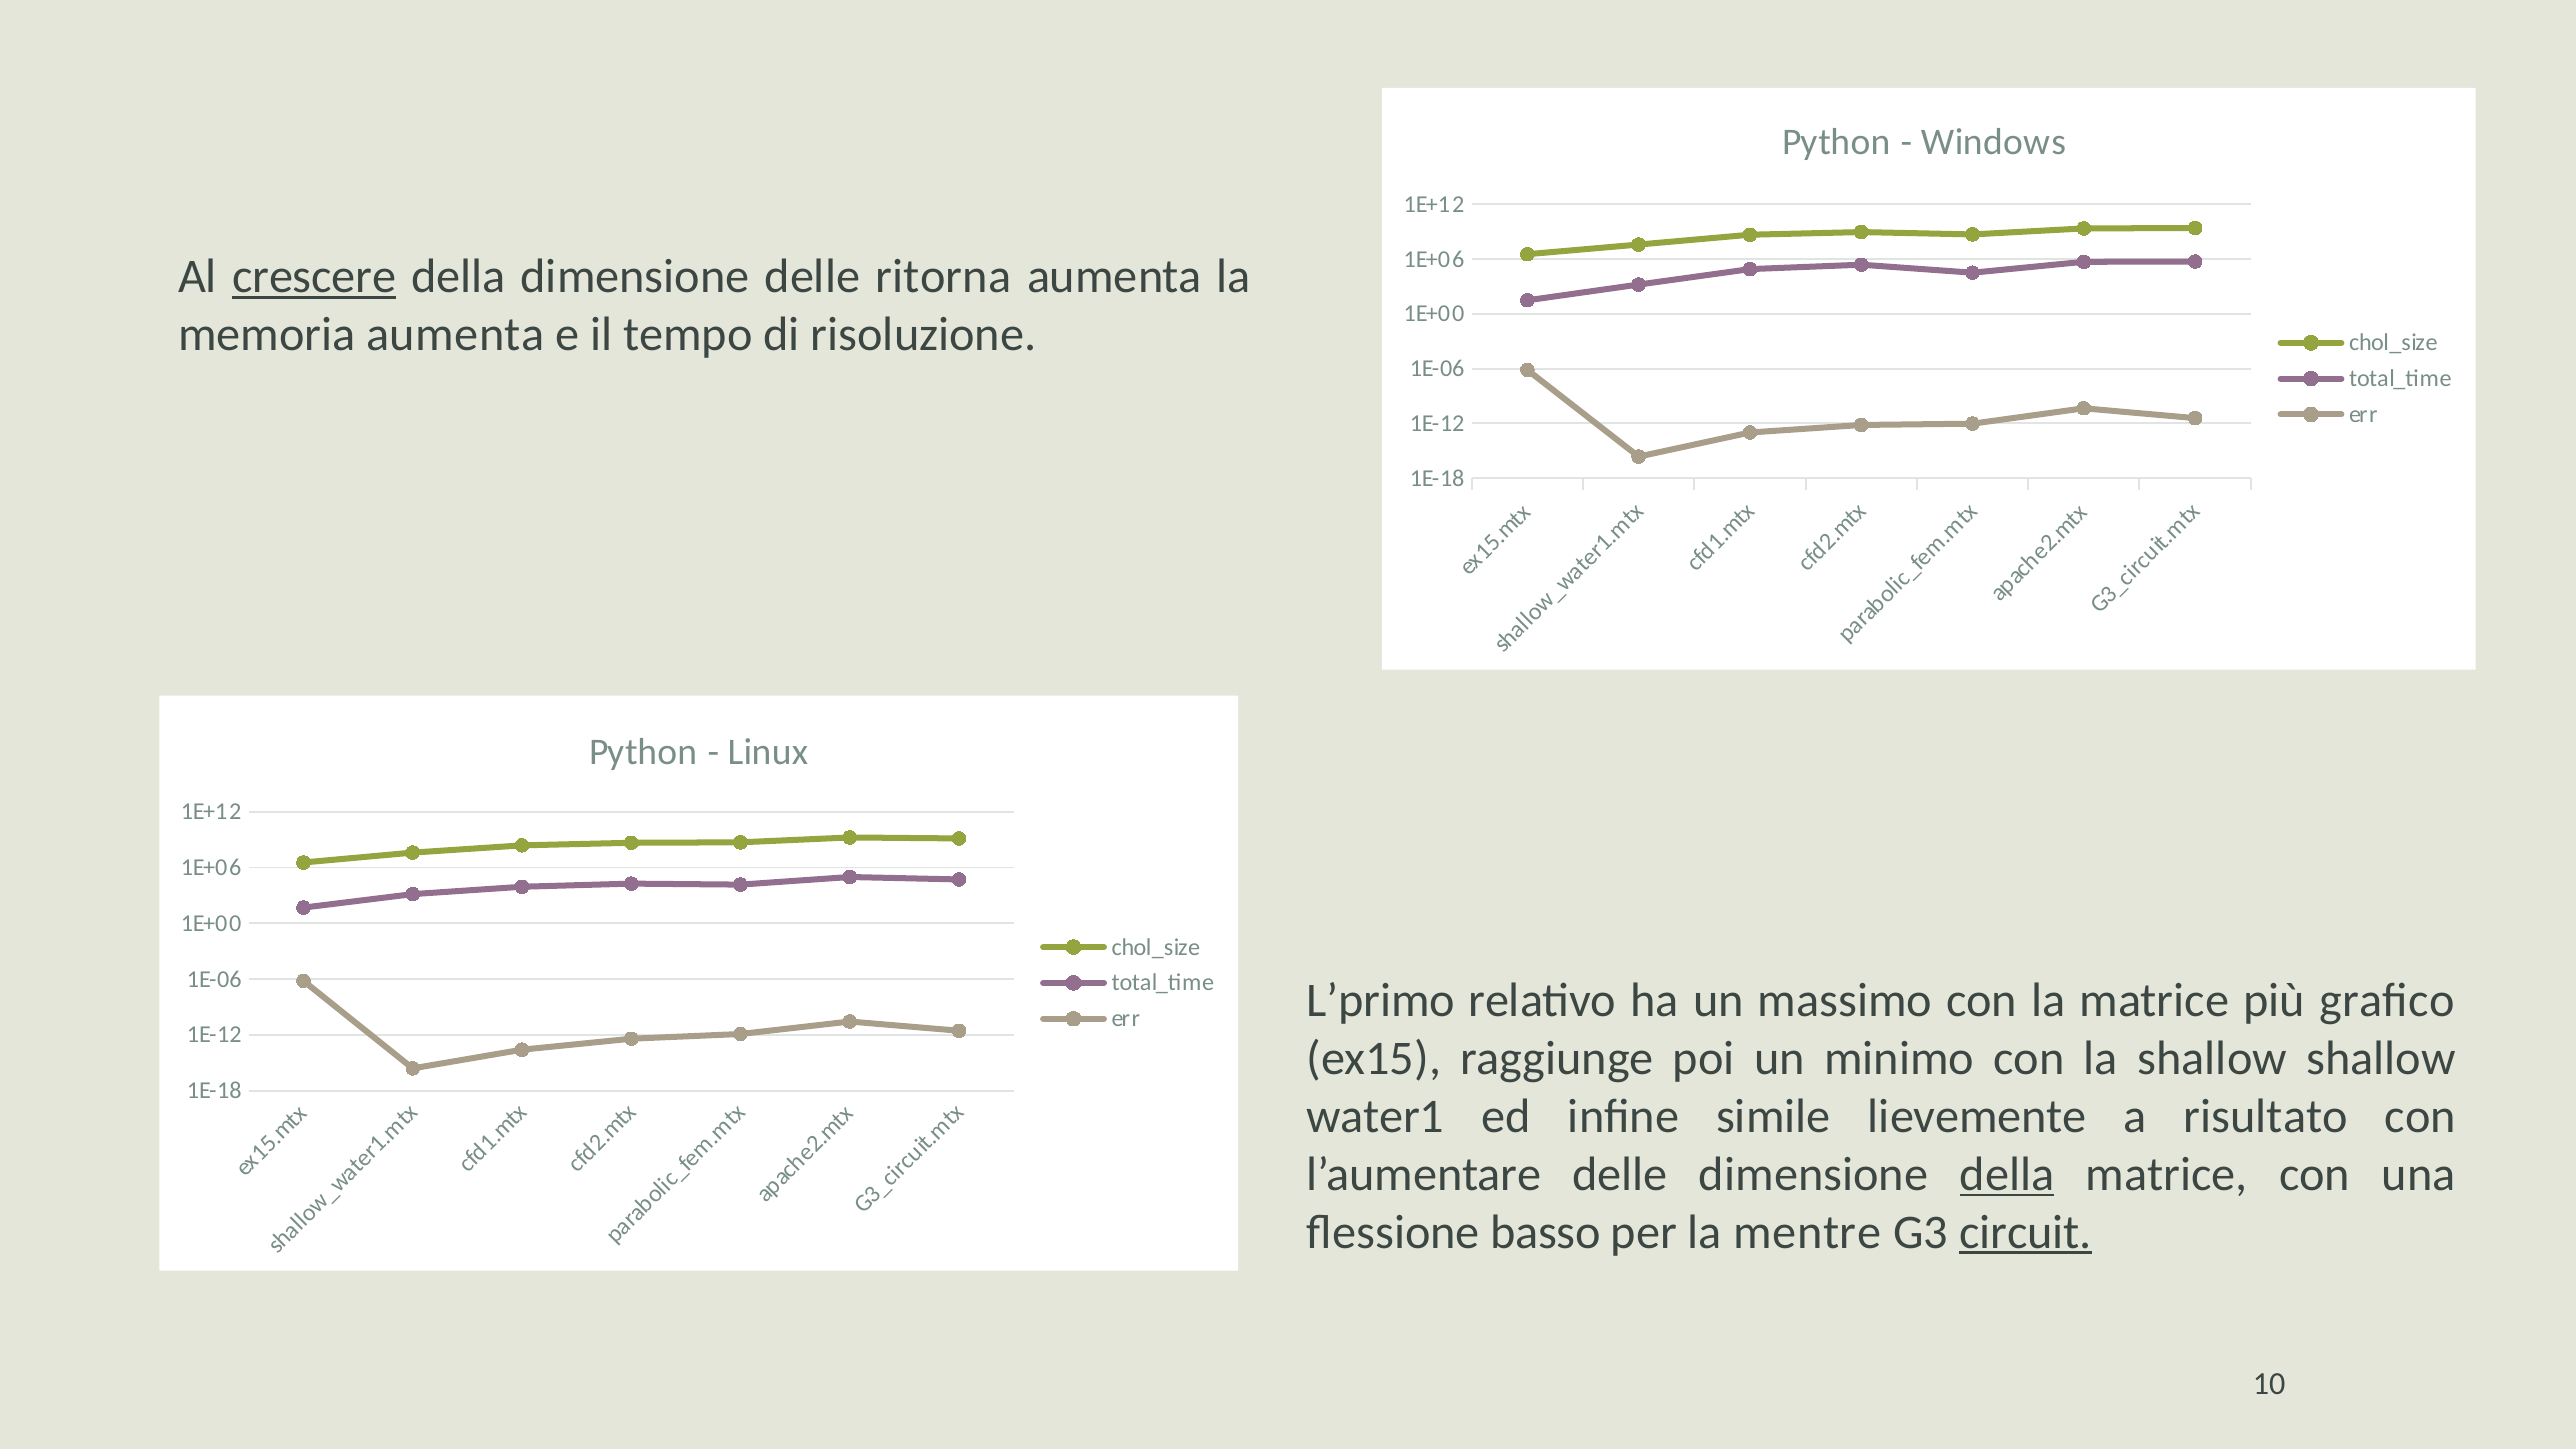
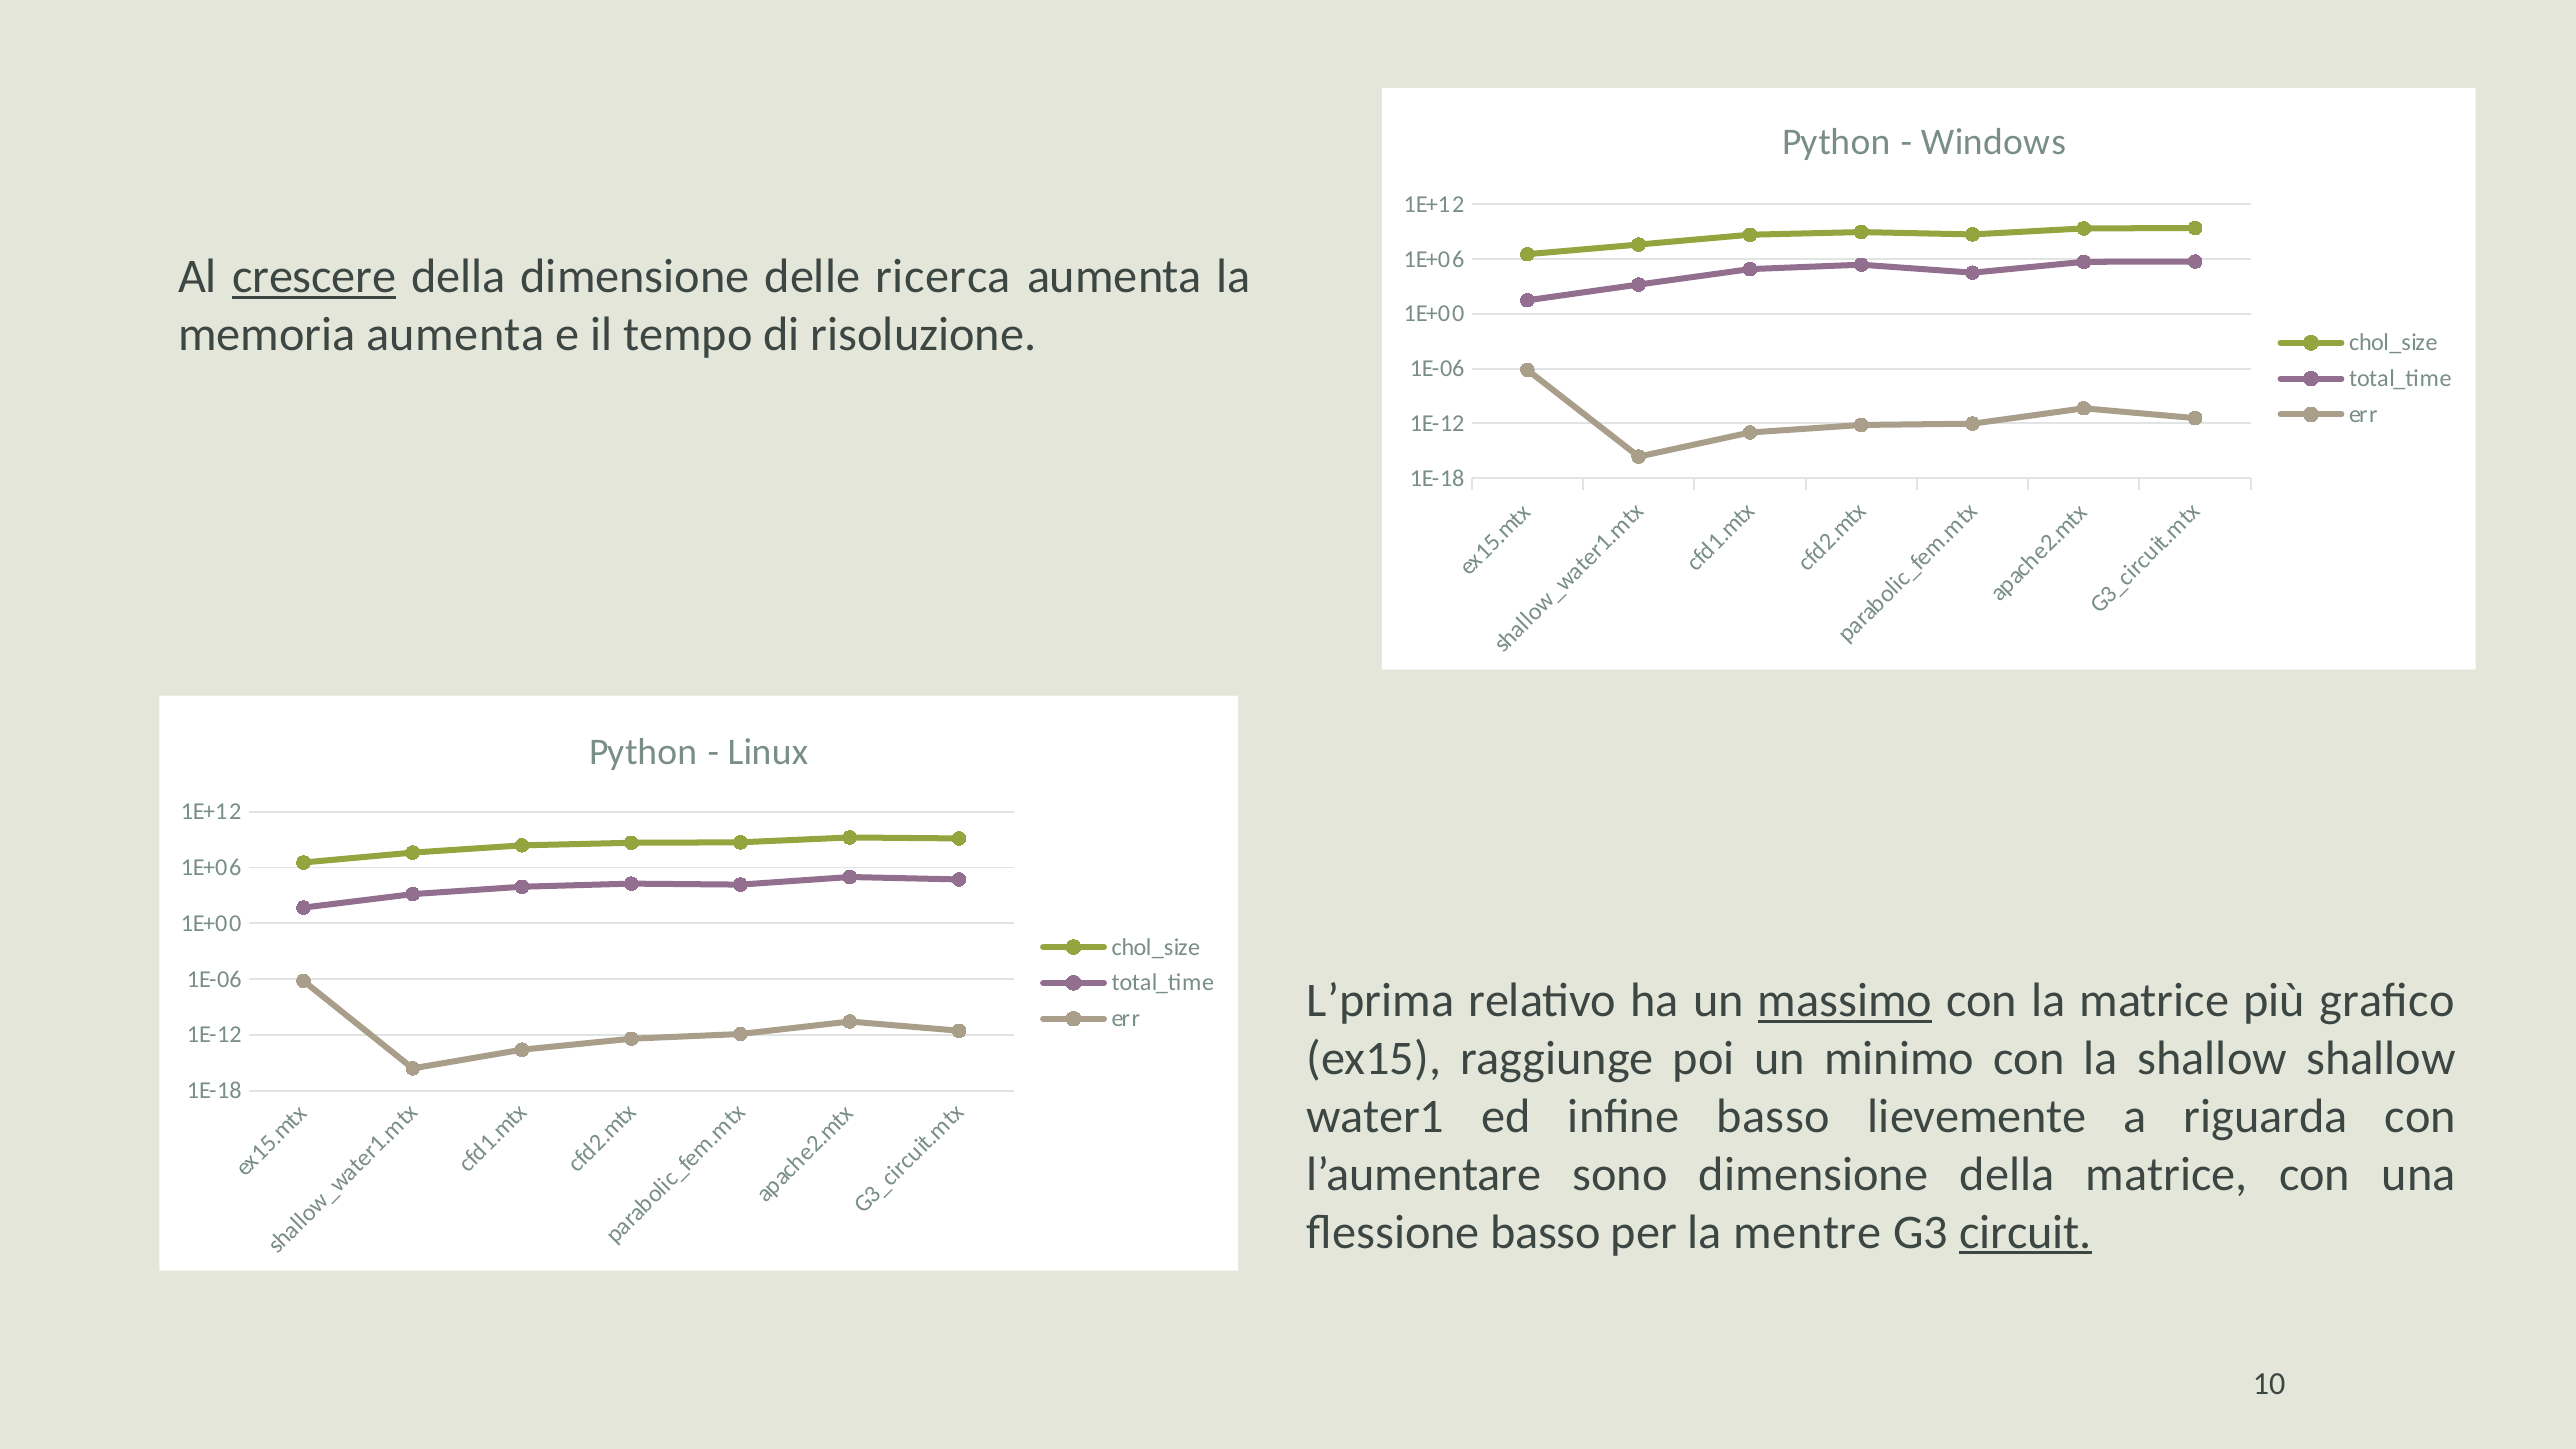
ritorna: ritorna -> ricerca (943, 277)
L’primo: L’primo -> L’prima (1381, 1000)
massimo underline: none -> present (1845, 1000)
inﬁne simile: simile -> basso (1773, 1116)
risultato: risultato -> riguarda (2266, 1116)
l’aumentare delle: delle -> sono (1620, 1174)
della underline: present -> none (2007, 1174)
